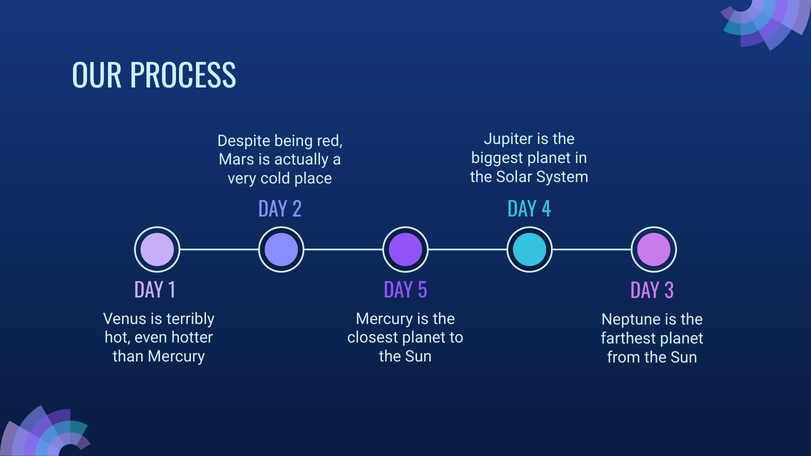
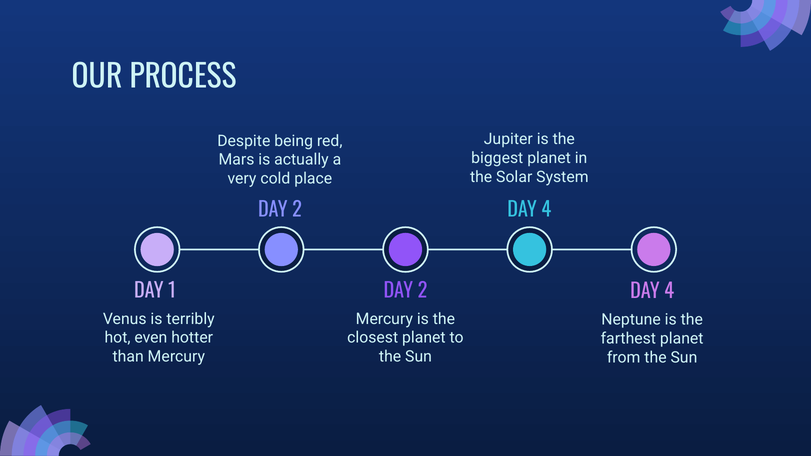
1 DAY 5: 5 -> 2 (422, 291)
3: 3 -> 4 (669, 292)
